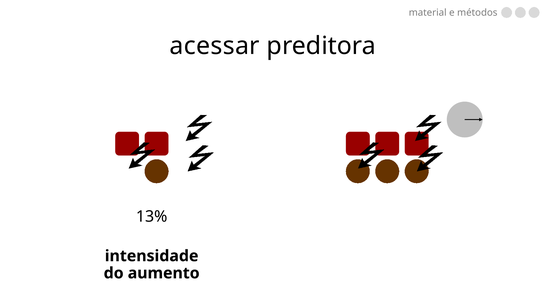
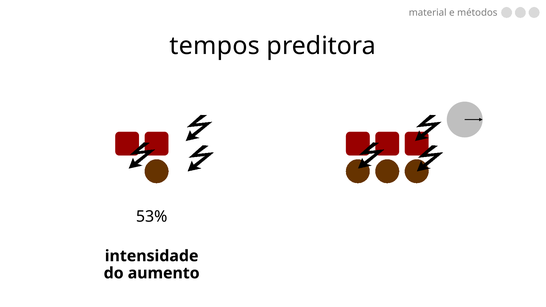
acessar: acessar -> tempos (215, 46)
13%: 13% -> 53% (152, 217)
